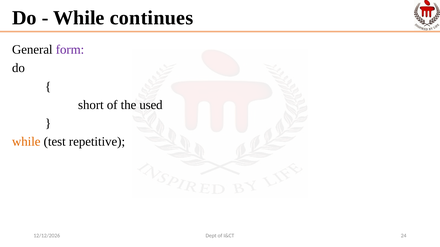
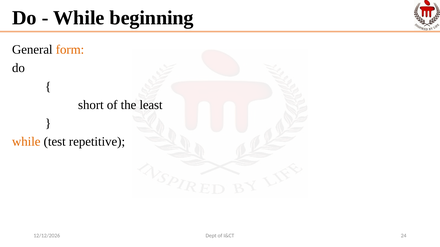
continues: continues -> beginning (152, 18)
form colour: purple -> orange (70, 50)
used: used -> least (151, 105)
